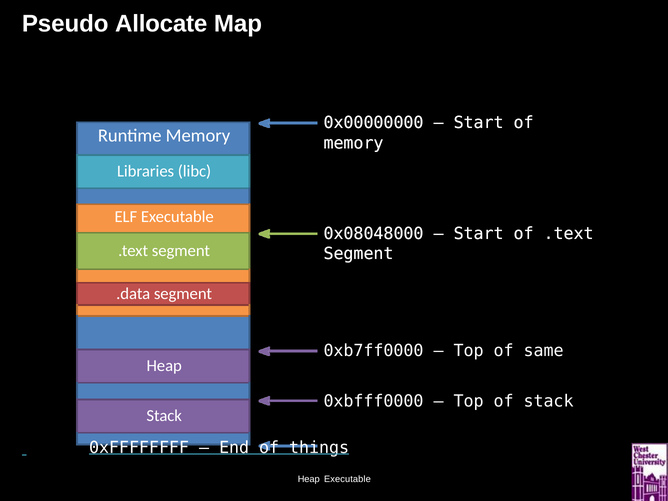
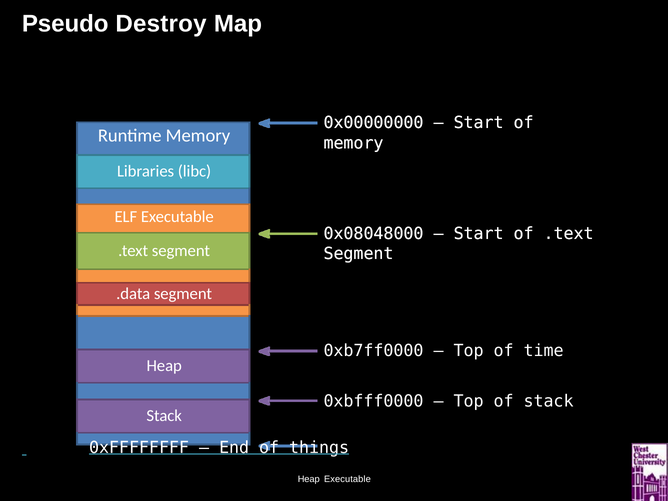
Allocate: Allocate -> Destroy (161, 24)
same: same -> time (544, 351)
